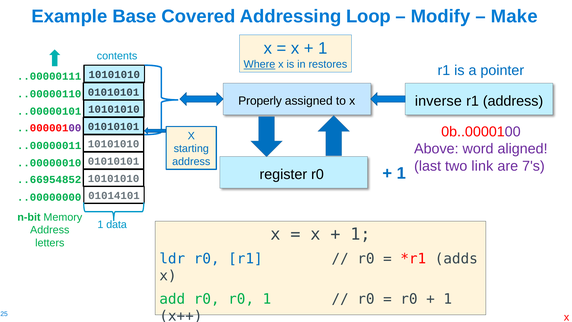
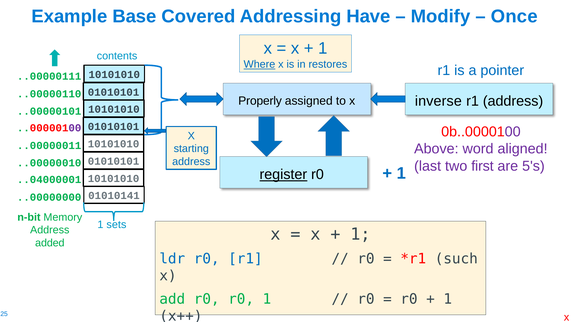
Loop: Loop -> Have (368, 16)
Make: Make -> Once (514, 16)
link: link -> first (482, 166)
7's: 7's -> 5's (533, 166)
register underline: none -> present (283, 174)
..66954852: ..66954852 -> ..04000001 (49, 180)
01014101: 01014101 -> 01010141 (114, 195)
data: data -> sets (116, 225)
letters: letters -> added (50, 243)
adds: adds -> such (456, 259)
